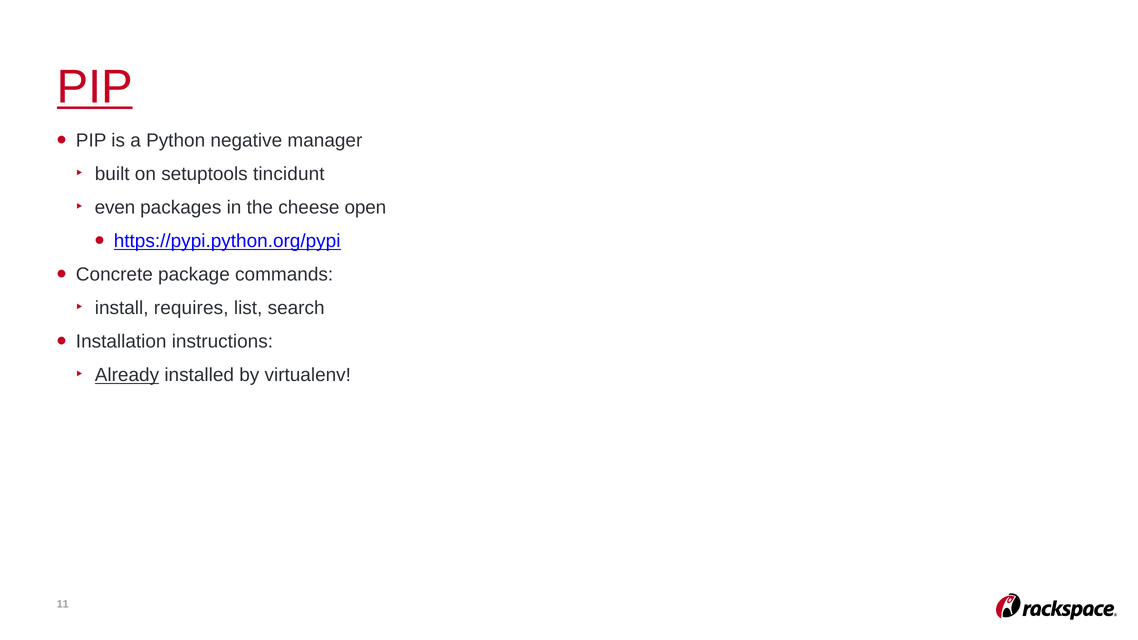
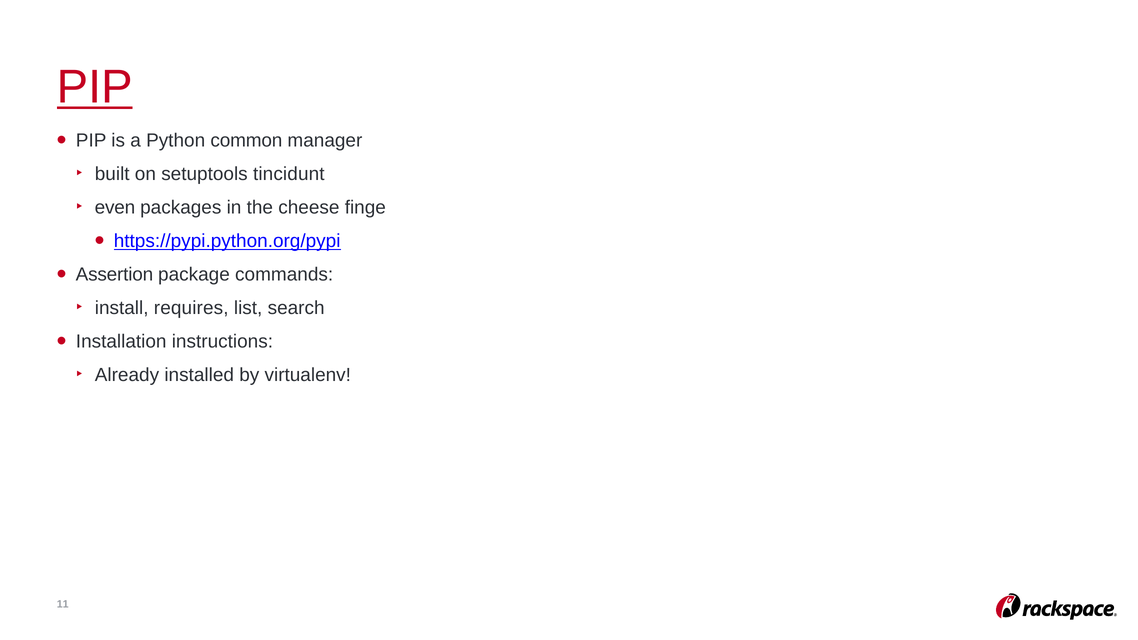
negative: negative -> common (246, 141)
open: open -> finge (365, 208)
Concrete: Concrete -> Assertion (114, 275)
Already underline: present -> none (127, 375)
